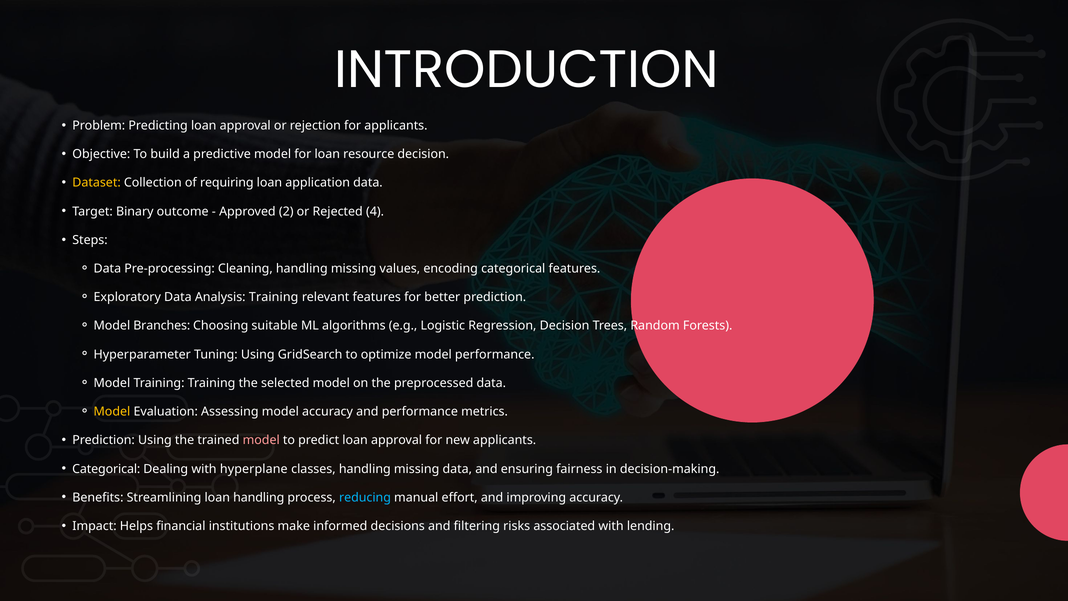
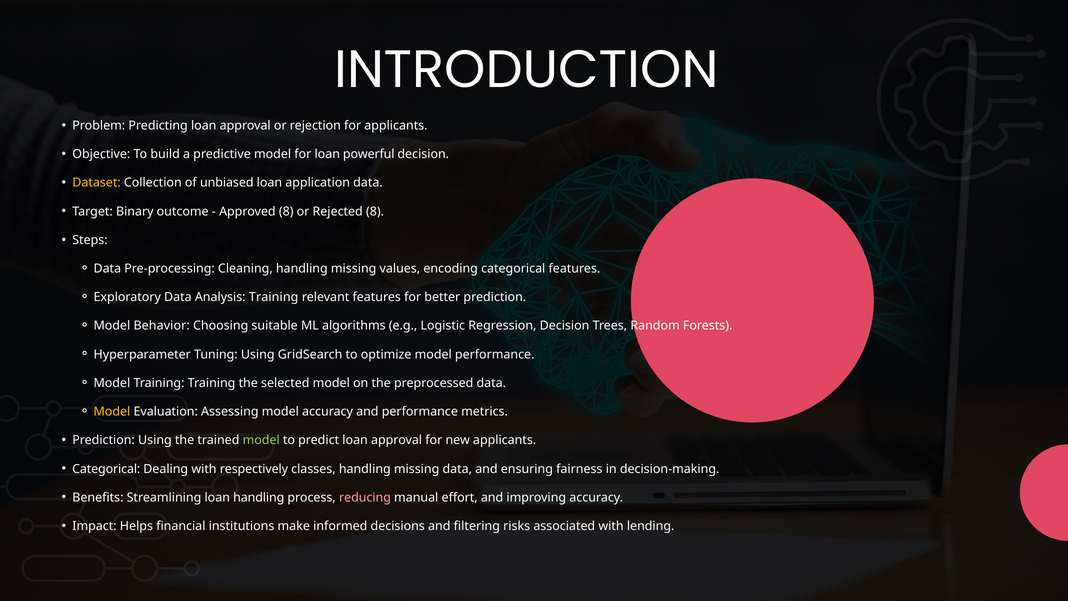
resource: resource -> powerful (369, 154)
requiring: requiring -> unbiased (227, 183)
Approved 2: 2 -> 8 (286, 211)
Rejected 4: 4 -> 8 (375, 211)
Branches: Branches -> Behavior (162, 326)
model colour: pink -> light green (261, 440)
hyperplane: hyperplane -> respectively (254, 469)
reducing colour: light blue -> pink (365, 497)
